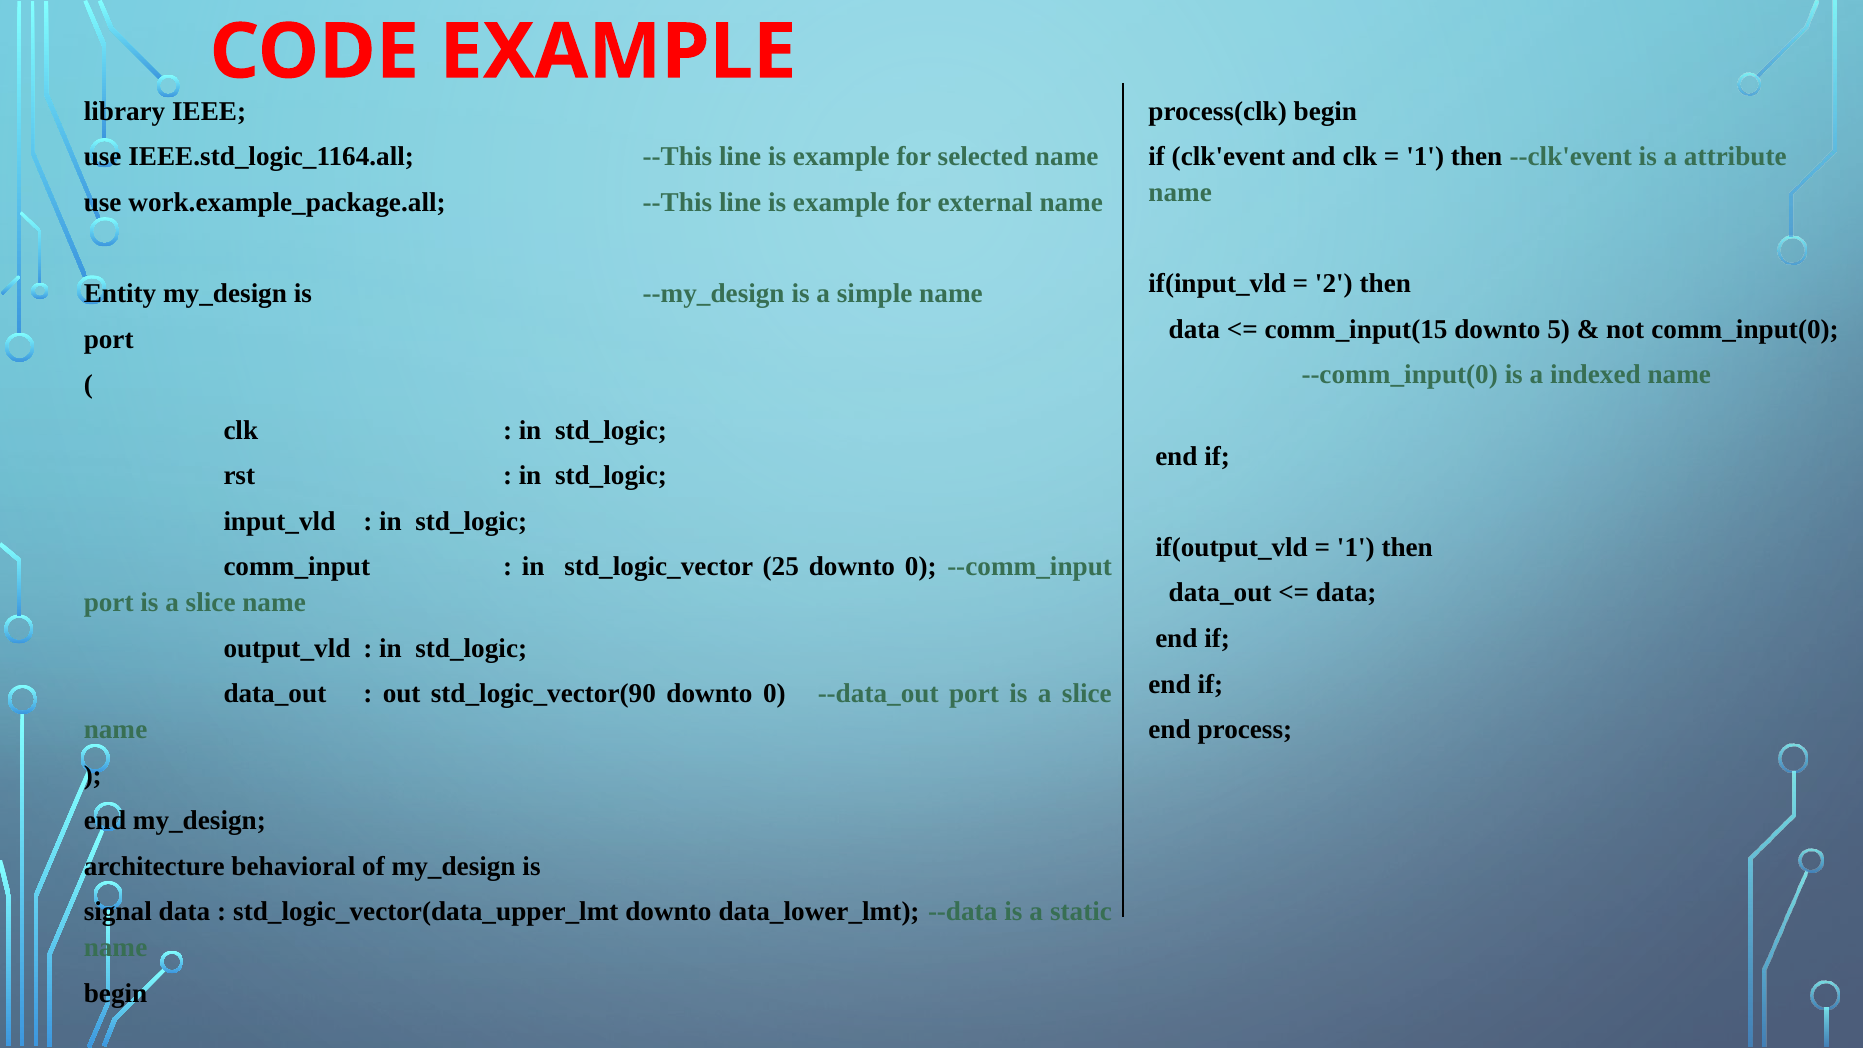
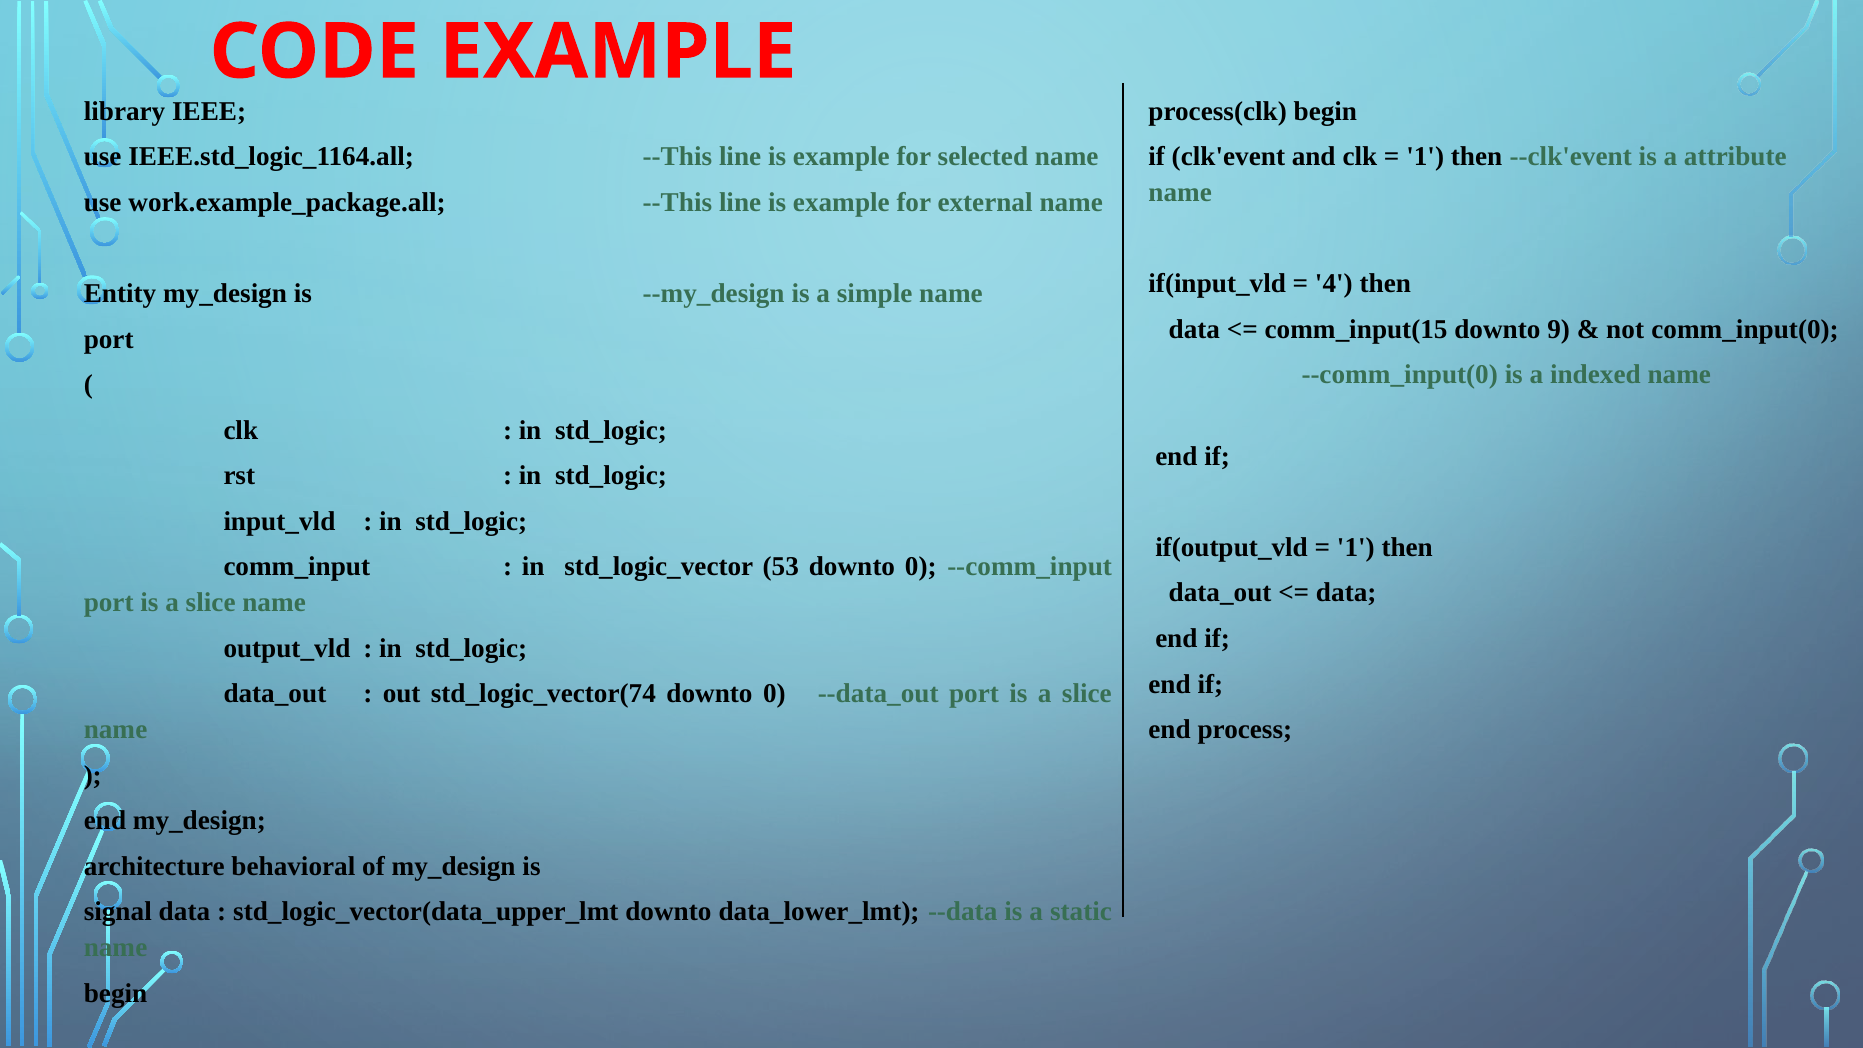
2: 2 -> 4 (1334, 284)
5: 5 -> 9 (1559, 329)
25: 25 -> 53 (781, 567)
std_logic_vector(90: std_logic_vector(90 -> std_logic_vector(74 (543, 694)
